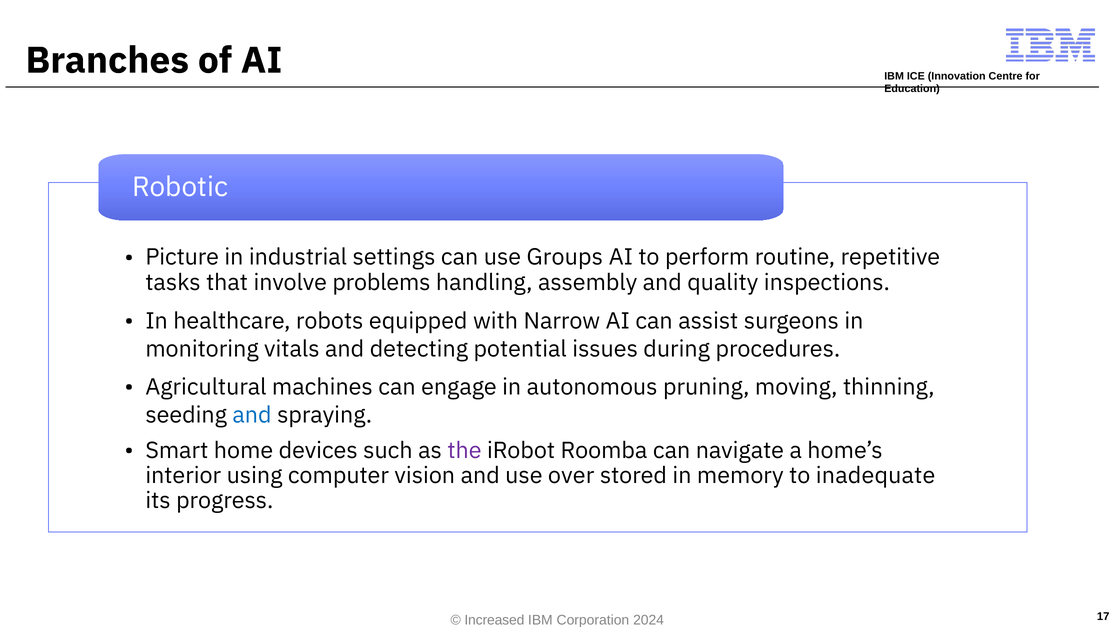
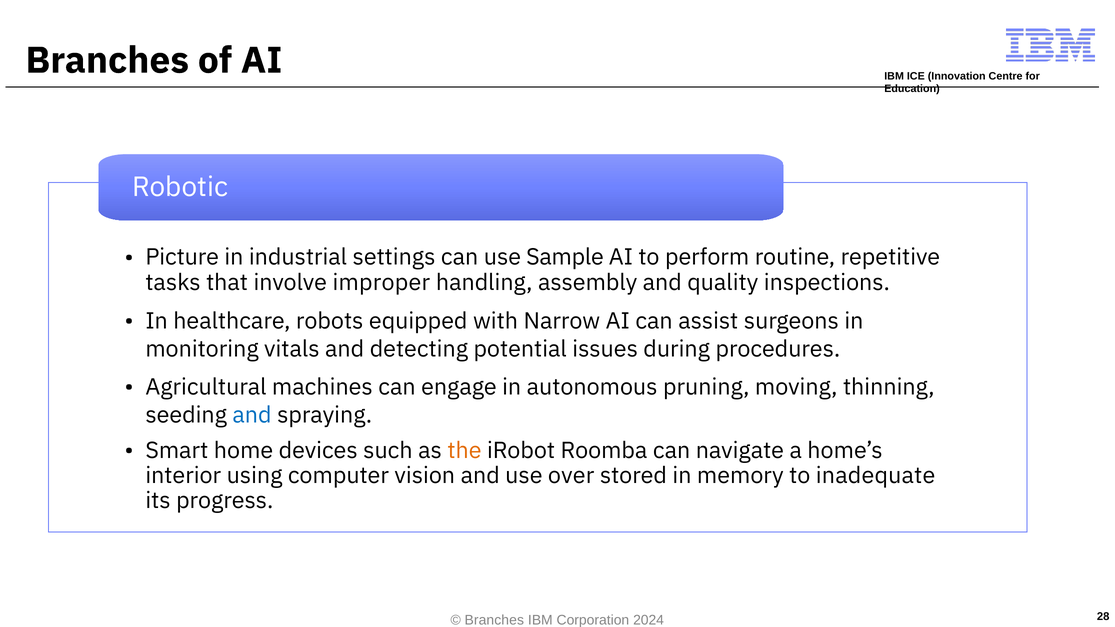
Groups: Groups -> Sample (565, 257)
problems: problems -> improper (381, 282)
the colour: purple -> orange (465, 451)
Increased: Increased -> Branches (494, 620)
17: 17 -> 28 (1103, 617)
